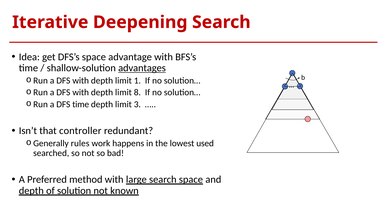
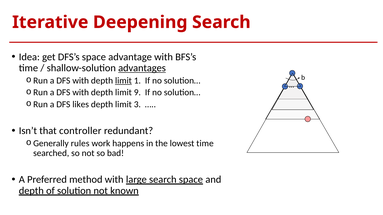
limit underline: none -> present (123, 81)
8: 8 -> 9 (137, 93)
DFS time: time -> likes (81, 105)
lowest used: used -> time (205, 144)
